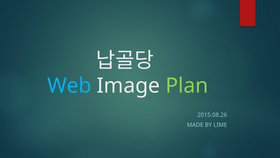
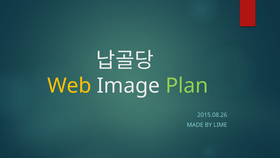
Web colour: light blue -> yellow (69, 86)
